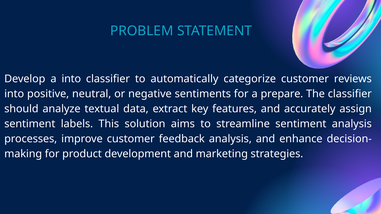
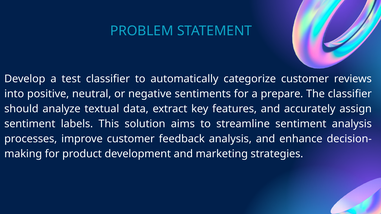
a into: into -> test (71, 79)
